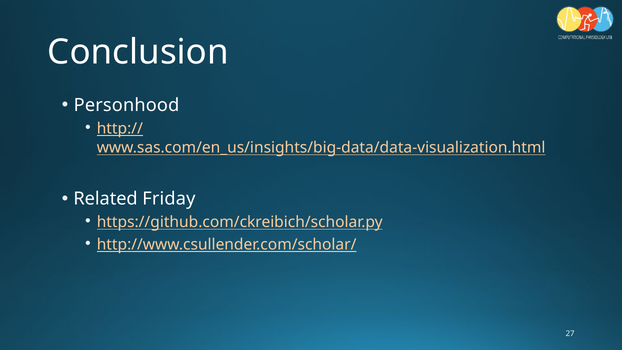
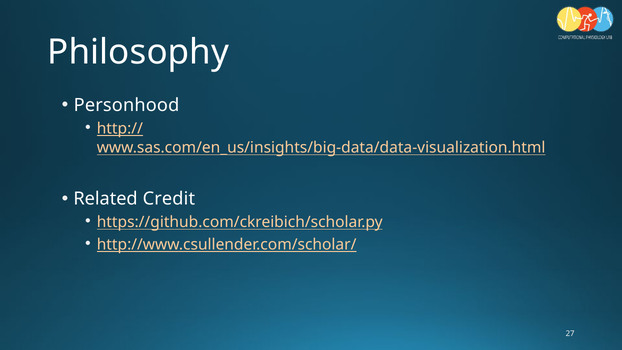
Conclusion: Conclusion -> Philosophy (138, 52)
Friday: Friday -> Credit (169, 199)
